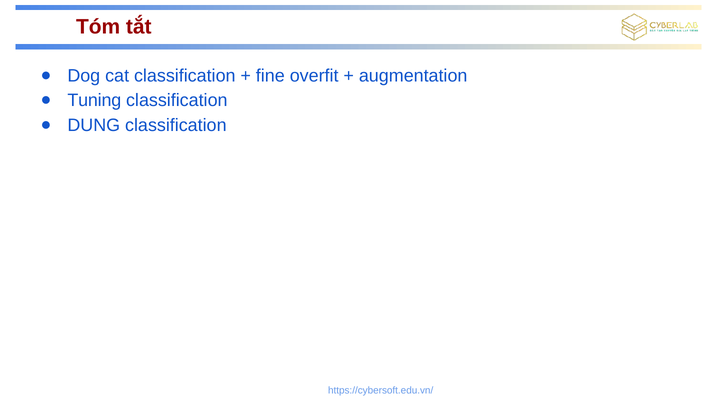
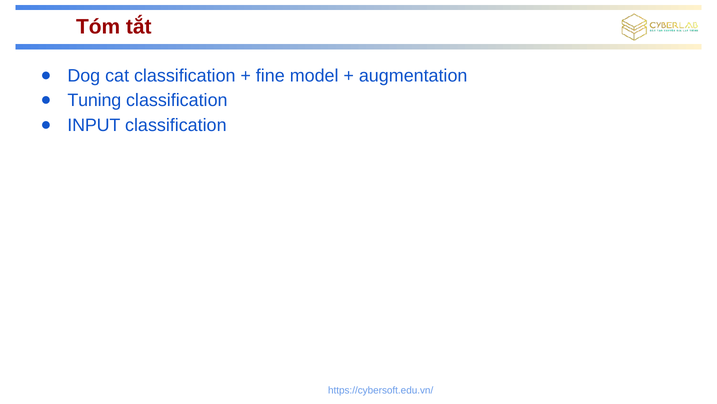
overfit: overfit -> model (314, 75)
DUNG: DUNG -> INPUT (94, 125)
